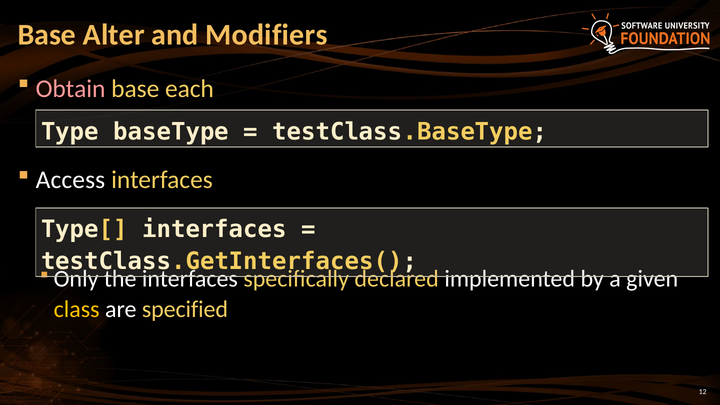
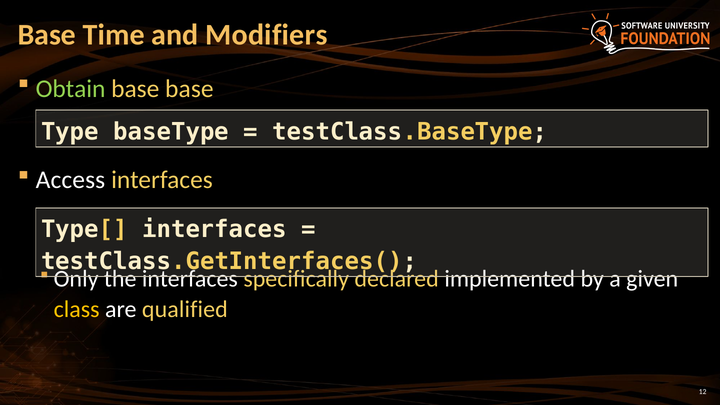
Alter: Alter -> Time (114, 35)
Obtain colour: pink -> light green (71, 89)
base each: each -> base (189, 89)
specified: specified -> qualified (185, 309)
